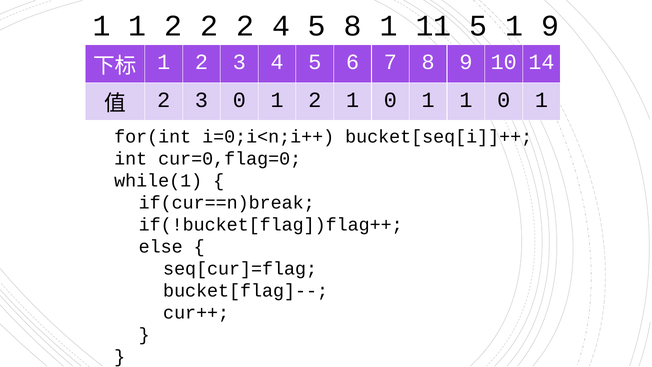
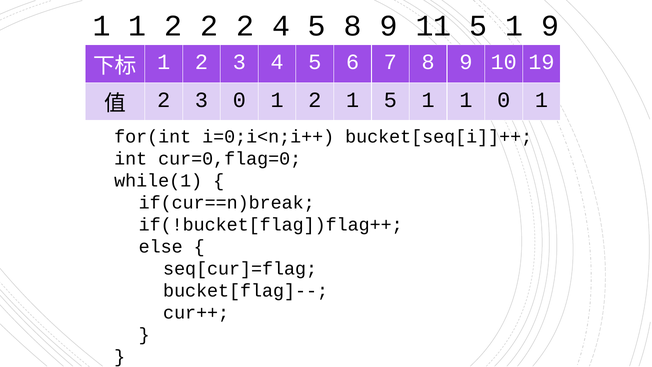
5 8 1: 1 -> 9 (389, 26)
14: 14 -> 19 (541, 62)
2 1 0: 0 -> 5 (390, 100)
